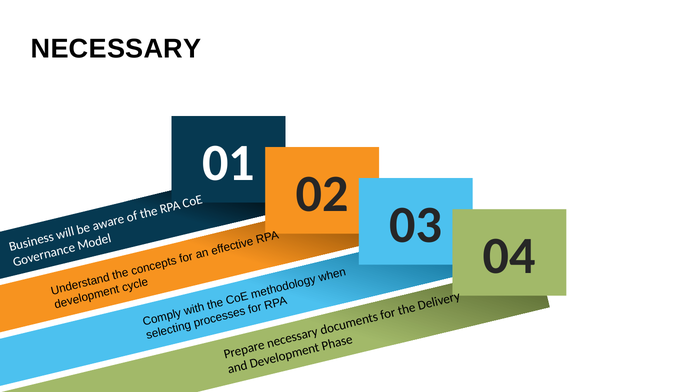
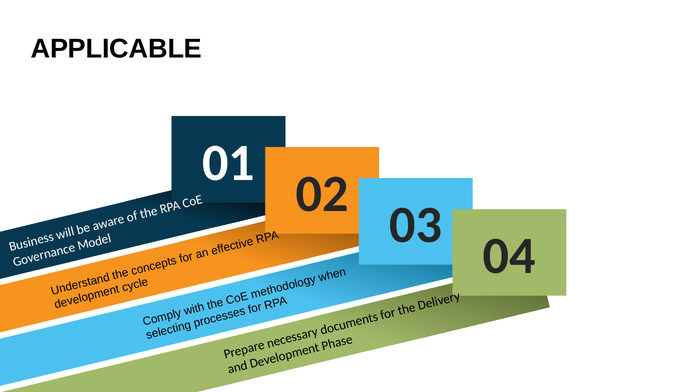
NECESSARY: NECESSARY -> APPLICABLE (116, 49)
